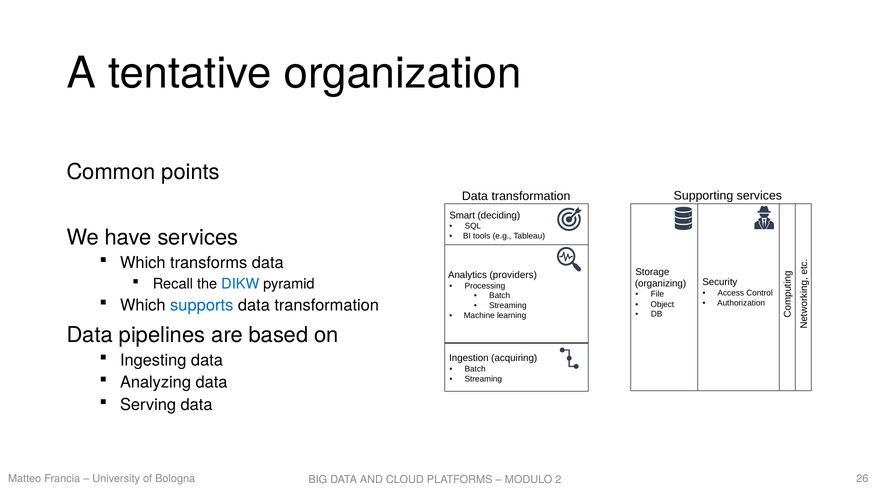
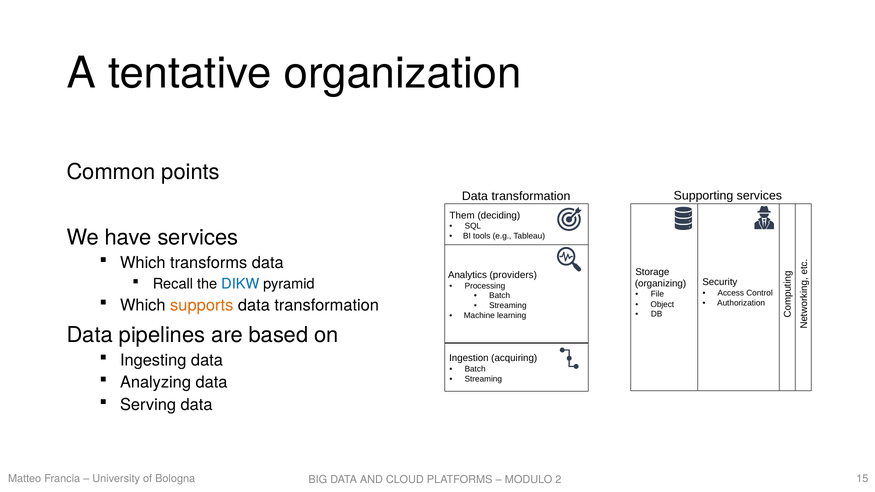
Smart: Smart -> Them (462, 215)
supports colour: blue -> orange (202, 305)
26: 26 -> 15 (862, 479)
